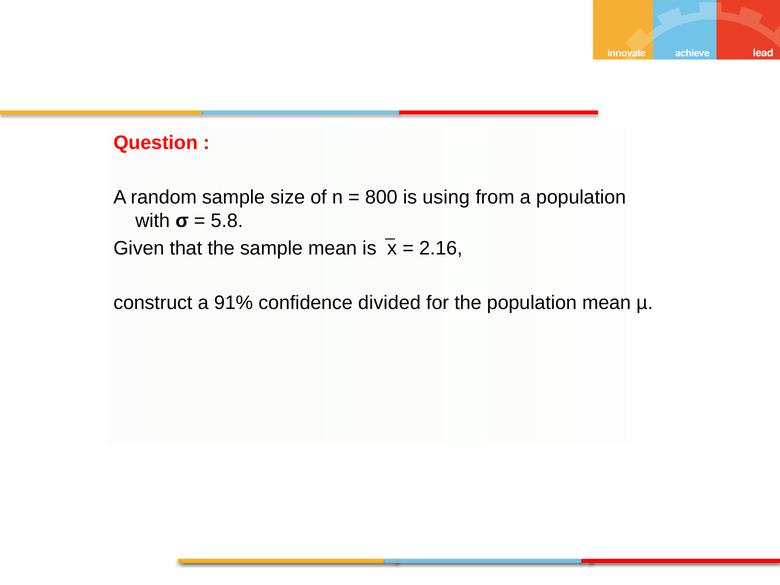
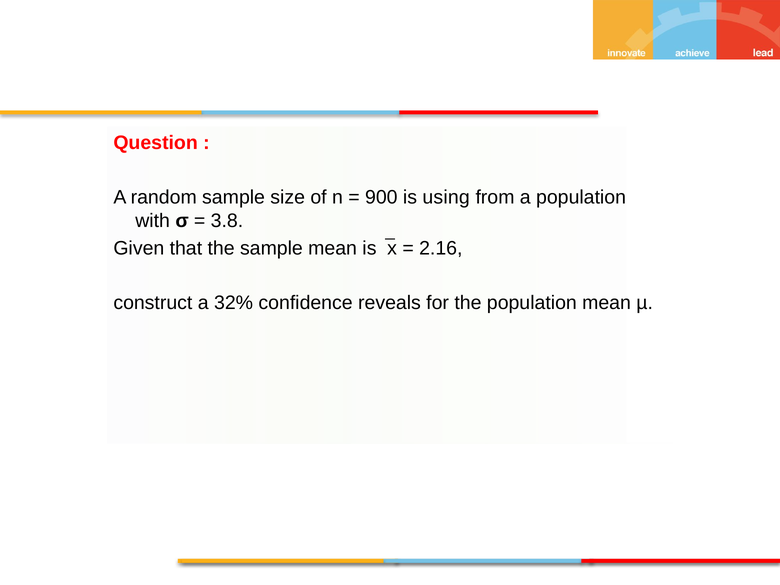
800: 800 -> 900 (381, 198)
5.8: 5.8 -> 3.8 (227, 221)
91%: 91% -> 32% (234, 303)
divided: divided -> reveals (389, 303)
